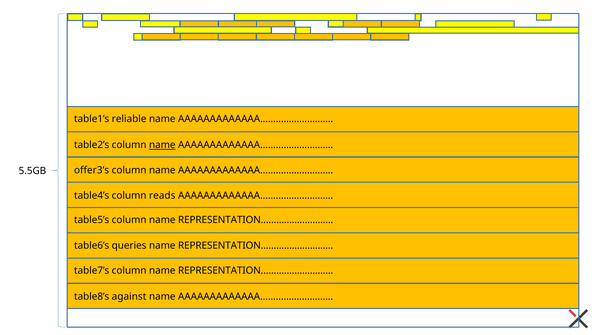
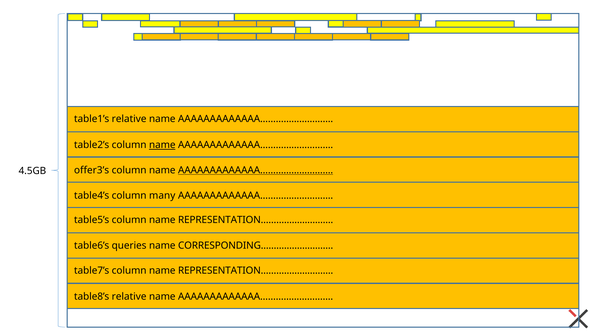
table1’s reliable: reliable -> relative (129, 119)
AAAAAAAAAAAAA……………………… underline: none -> present (256, 170)
5.5GB: 5.5GB -> 4.5GB (32, 171)
reads: reads -> many (162, 195)
REPRESENTATION………………………: REPRESENTATION……………………… -> CORRESPONDING……………………… (256, 245)
table8’s against: against -> relative (129, 296)
